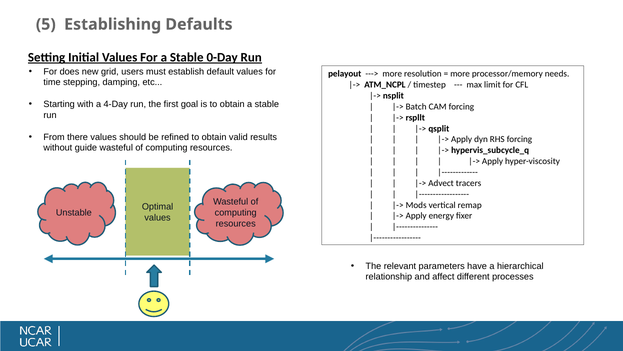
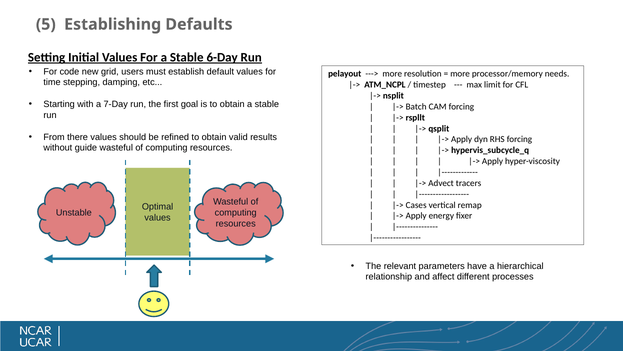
0-Day: 0-Day -> 6-Day (222, 57)
does: does -> code (69, 71)
4-Day: 4-Day -> 7-Day (116, 104)
Mods: Mods -> Cases (416, 205)
